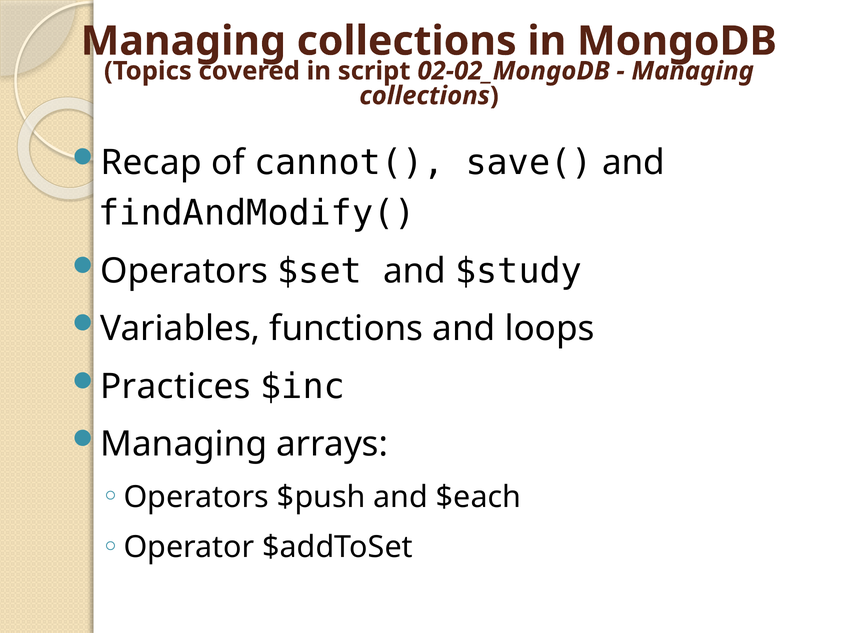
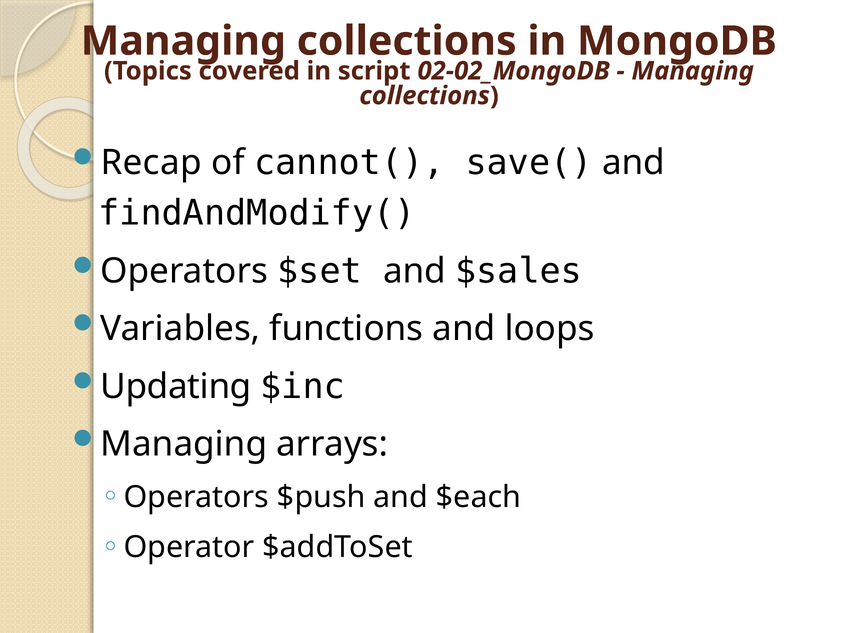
$study: $study -> $sales (519, 271)
Practices: Practices -> Updating (176, 386)
